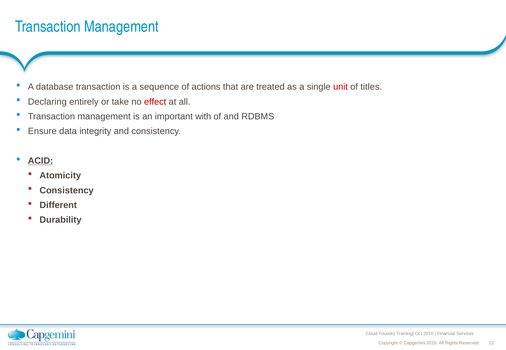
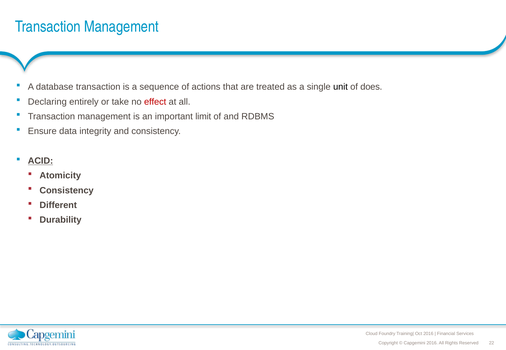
unit colour: red -> black (340, 87)
titles: titles -> does (371, 87)
with: with -> limit (203, 117)
